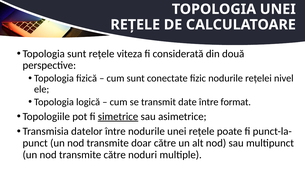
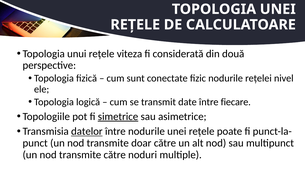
Topologia sunt: sunt -> unui (77, 54)
format: format -> fiecare (236, 102)
datelor underline: none -> present (87, 131)
